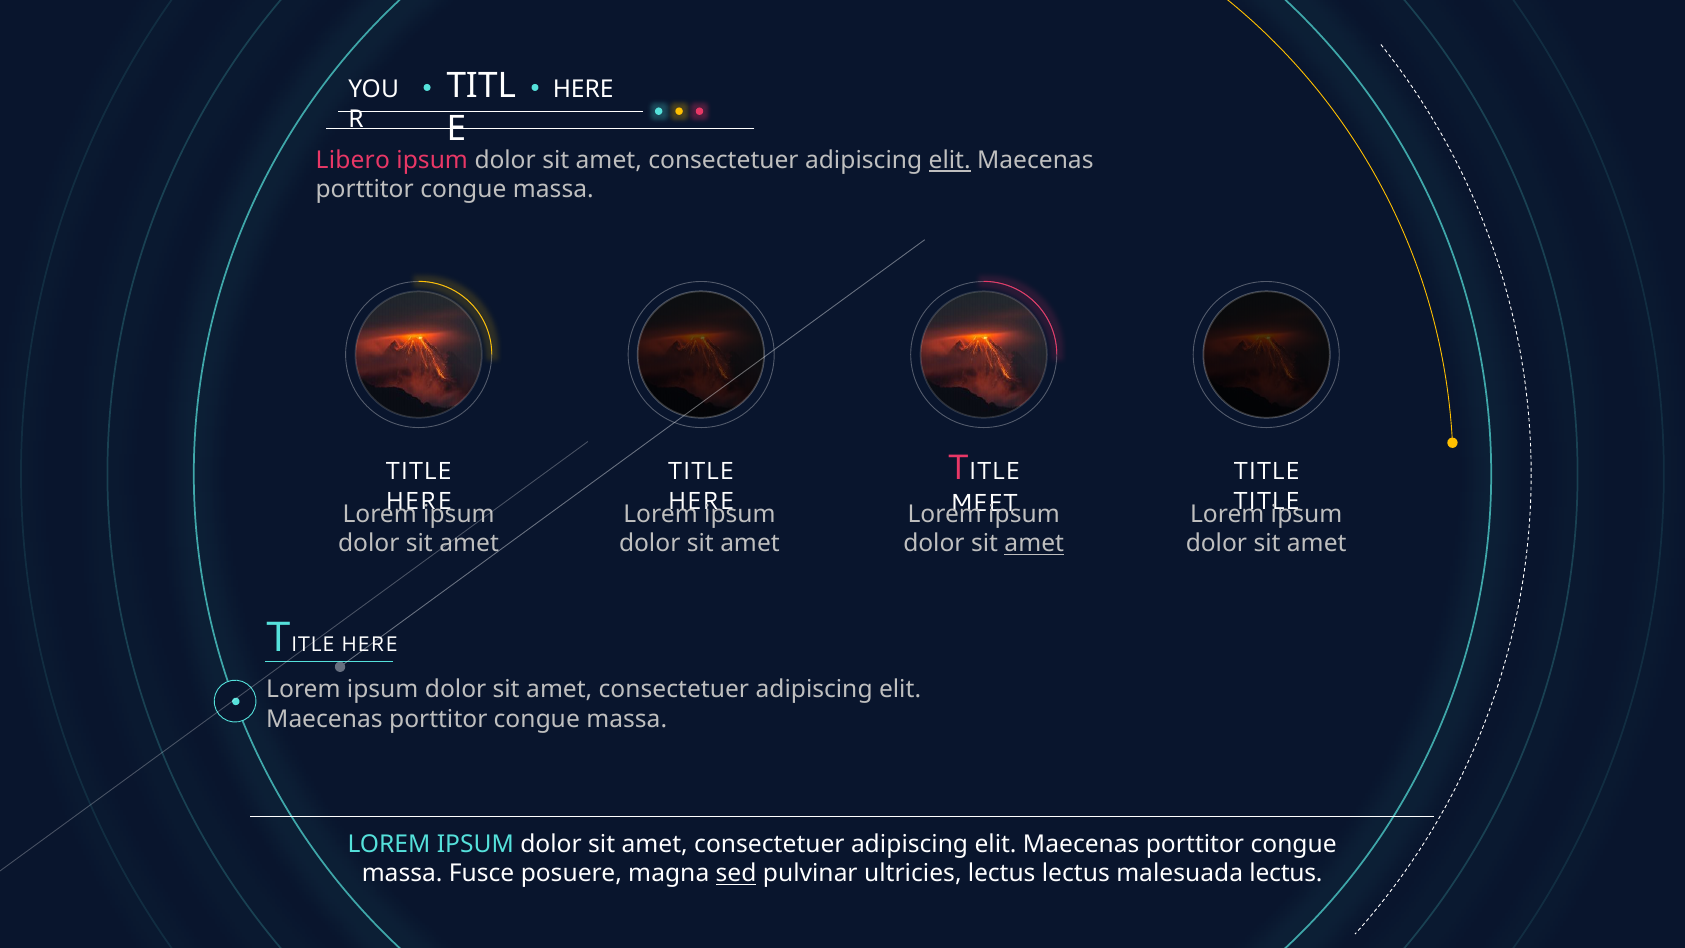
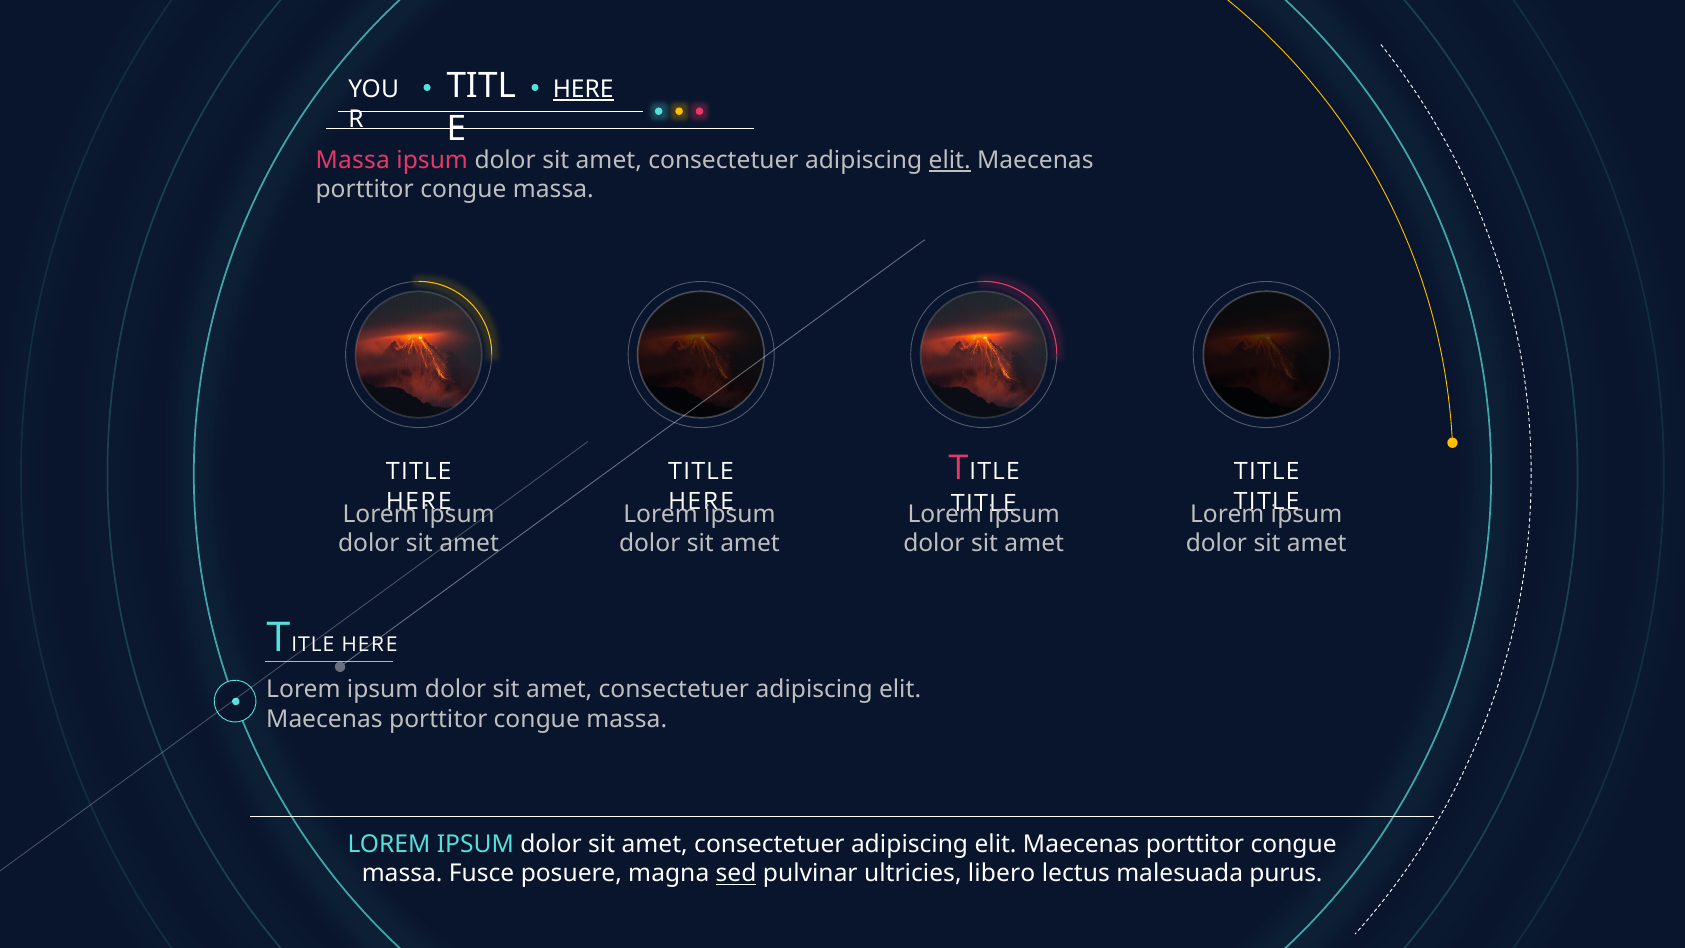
HERE underline: none -> present (583, 90)
Libero: Libero -> Massa (353, 160)
MEET: MEET -> TITLE (984, 503)
amet underline: present -> none (1034, 544)
ultricies lectus: lectus -> libero (1002, 874)
malesuada lectus: lectus -> purus (1286, 874)
